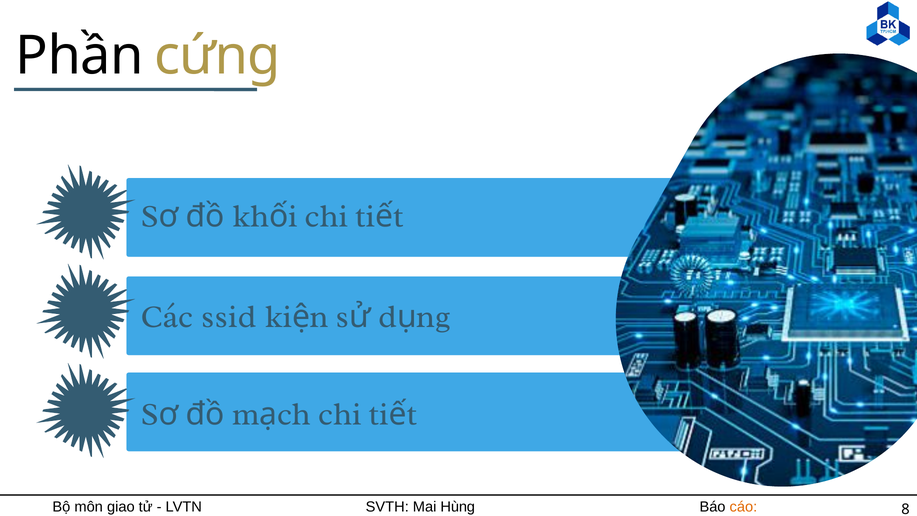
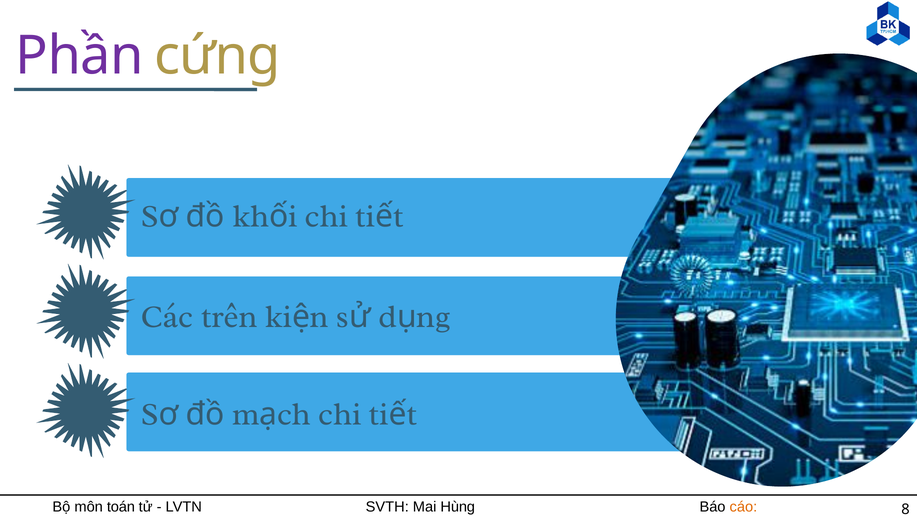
Phần colour: black -> purple (80, 56)
ssid: ssid -> trên (229, 316)
giao: giao -> toán (121, 507)
